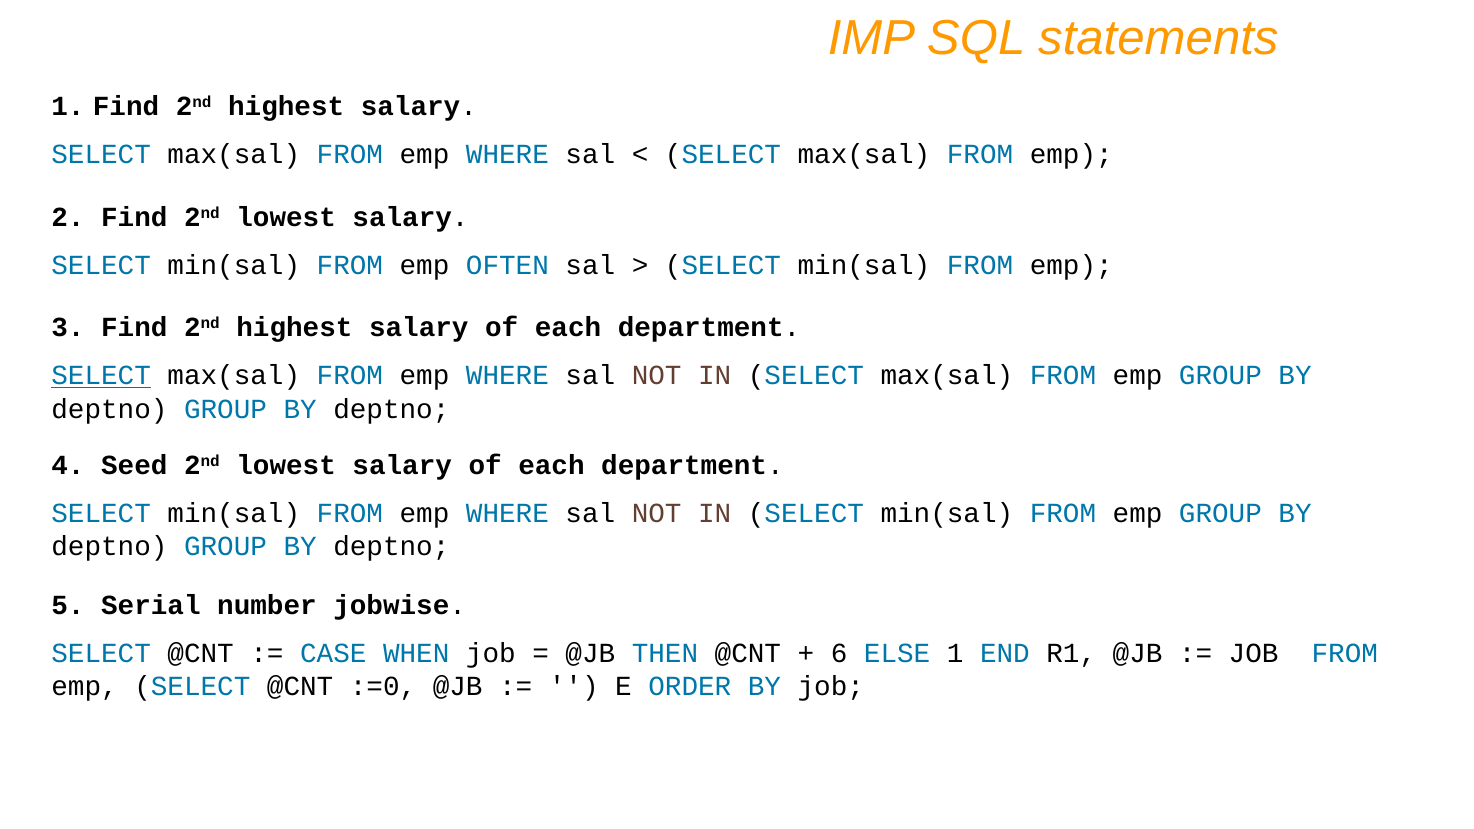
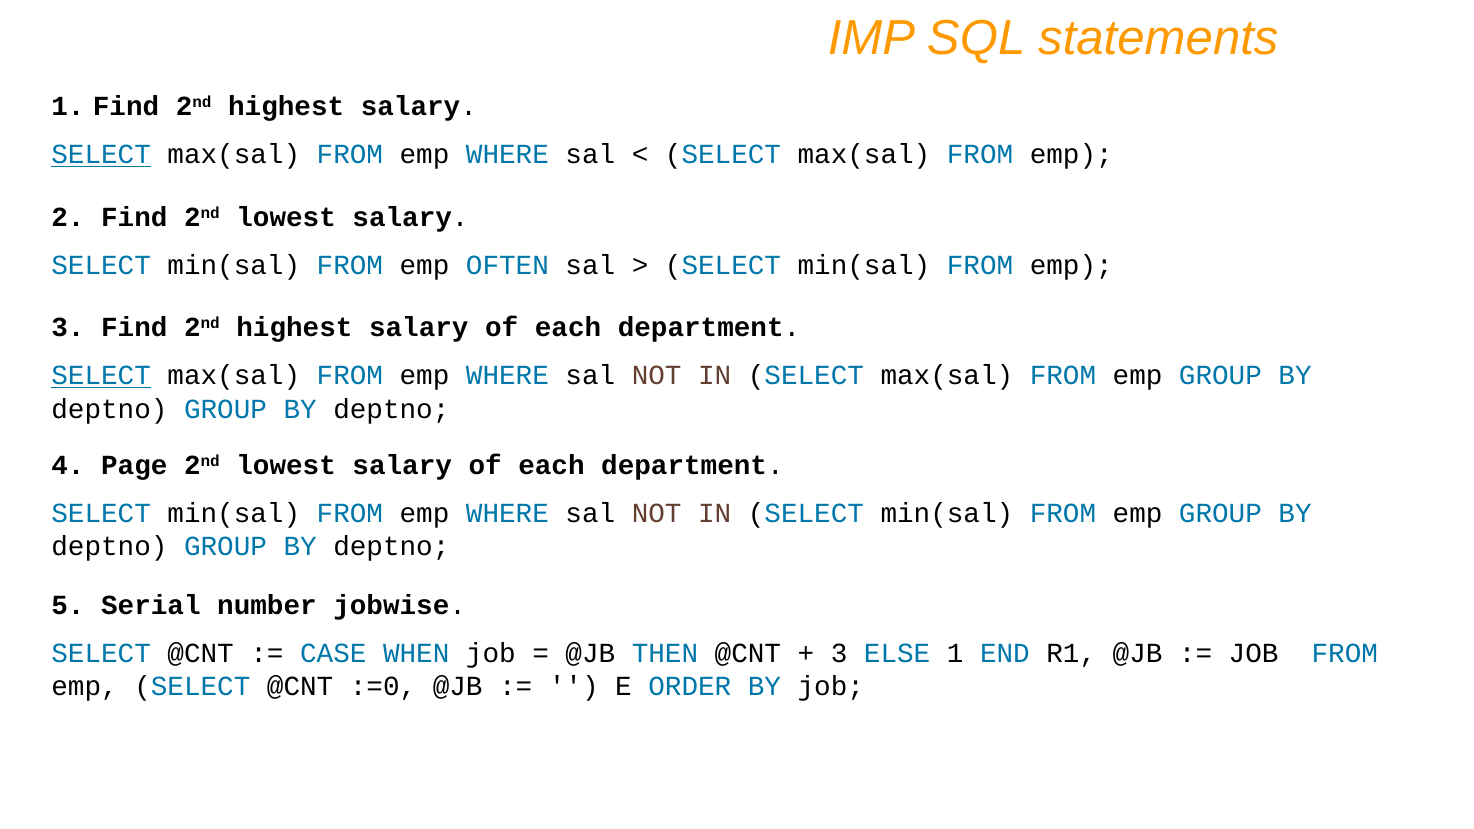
SELECT underline: none -> present (101, 155)
Seed: Seed -> Page (134, 466)
6: 6 -> 3 (839, 653)
